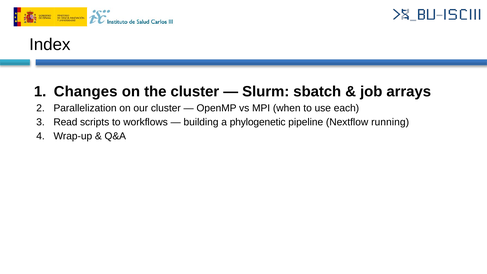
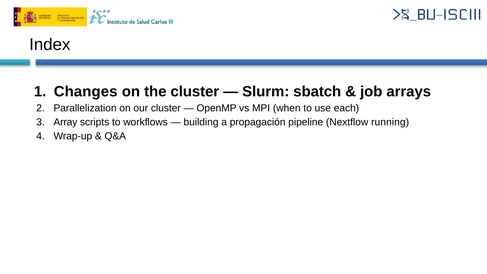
Read: Read -> Array (65, 122)
phylogenetic: phylogenetic -> propagación (258, 122)
